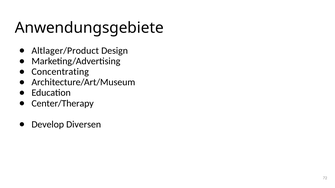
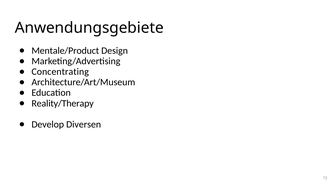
Altlager/Product: Altlager/Product -> Mentale/Product (65, 51)
Center/Therapy: Center/Therapy -> Reality/Therapy (63, 104)
